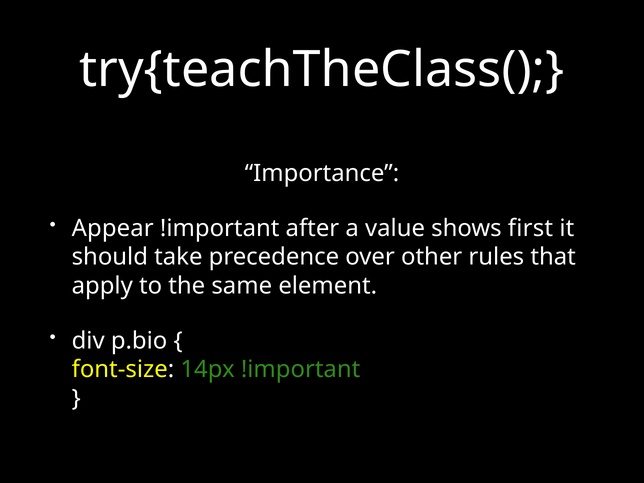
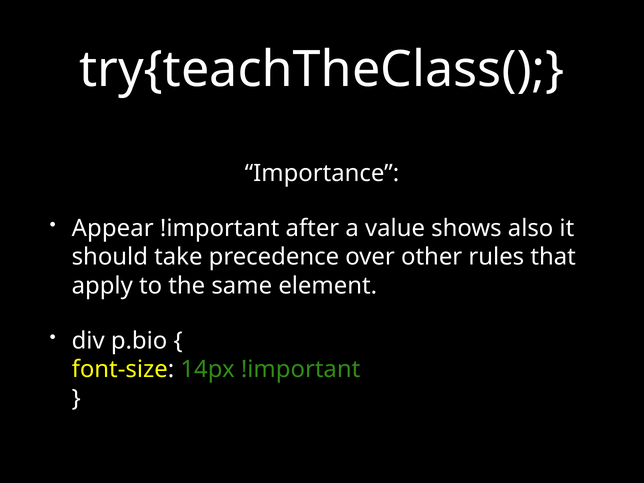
first: first -> also (531, 228)
